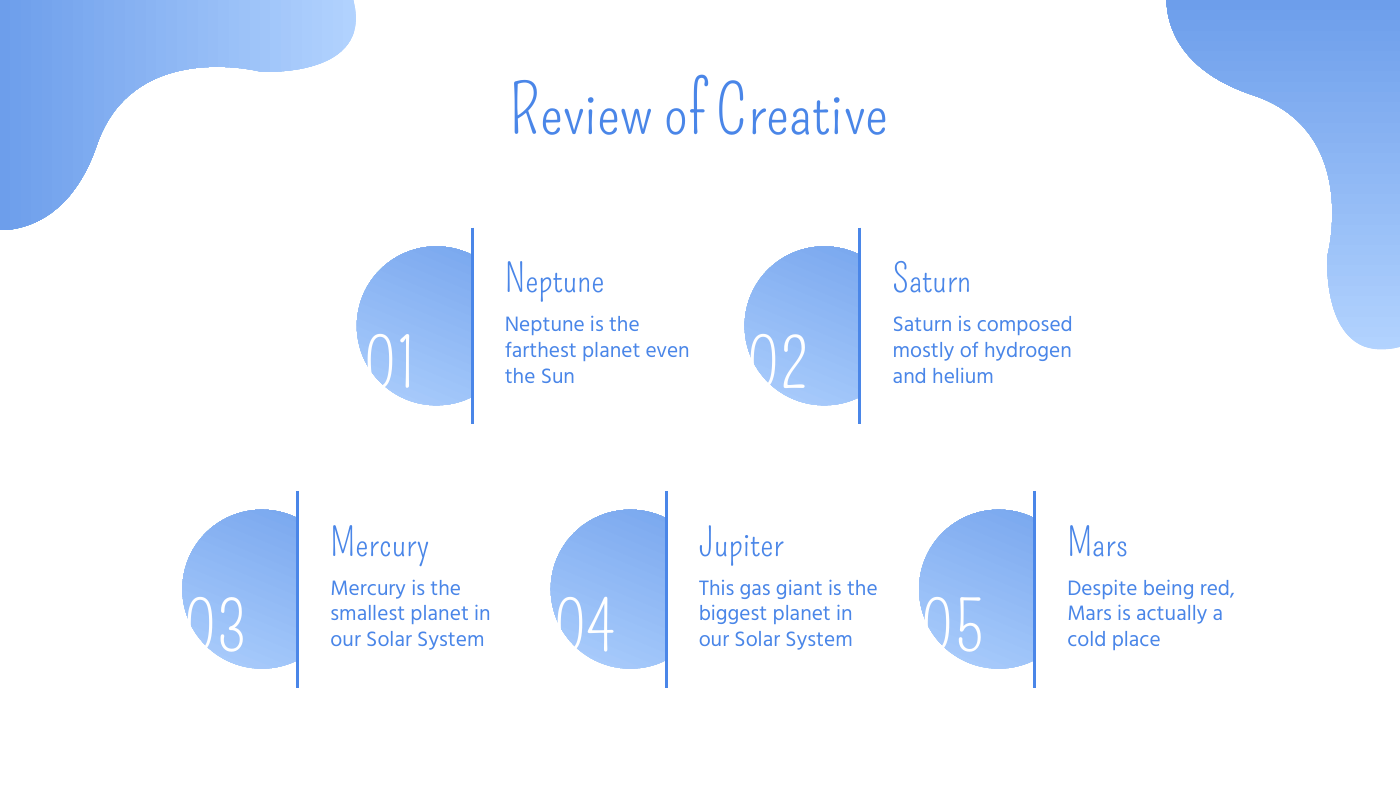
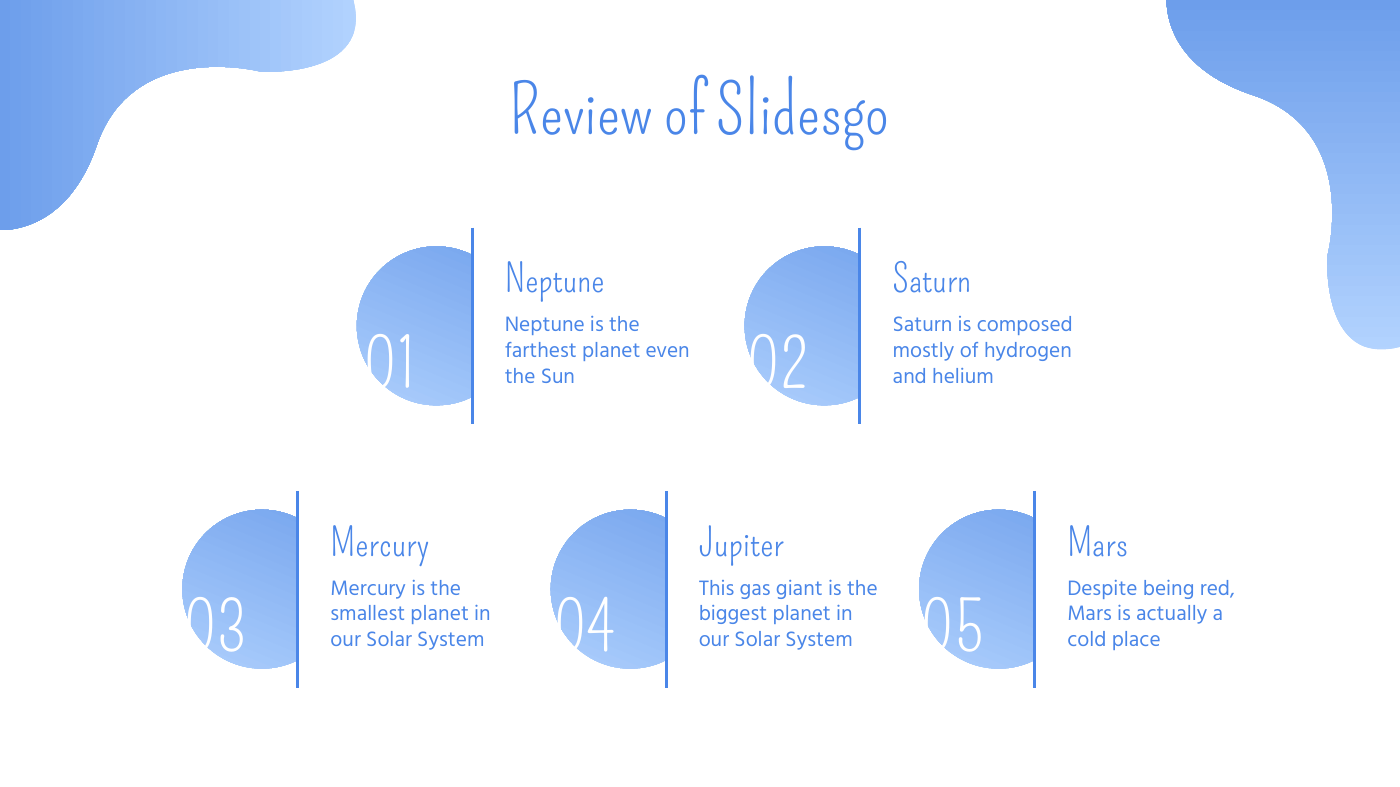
Creative: Creative -> Slidesgo (803, 112)
